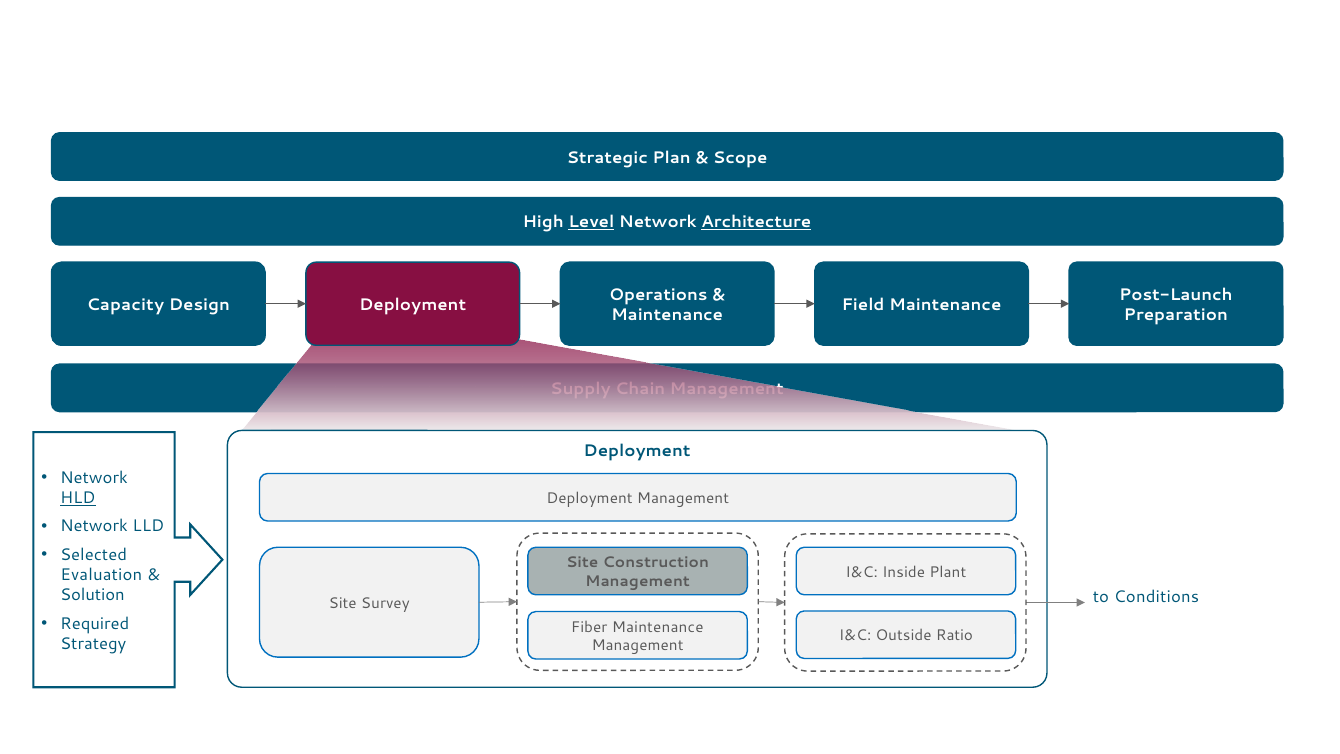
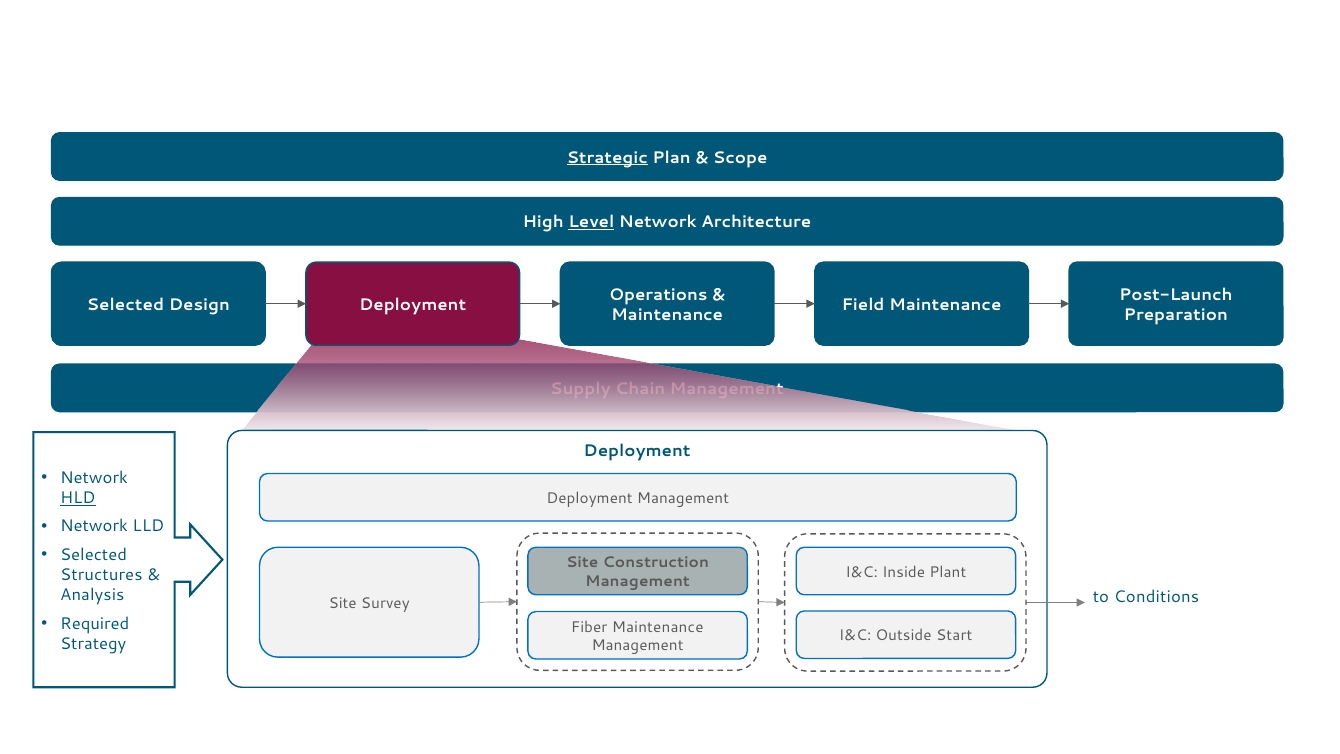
Strategic underline: none -> present (607, 158)
Architecture underline: present -> none (756, 222)
Capacity: Capacity -> Selected (125, 305)
Evaluation: Evaluation -> Structures (101, 575)
Solution: Solution -> Analysis (92, 595)
Ratio: Ratio -> Start (954, 636)
